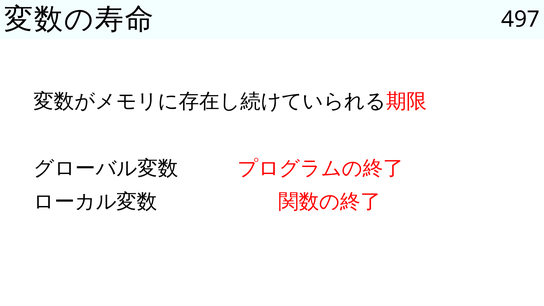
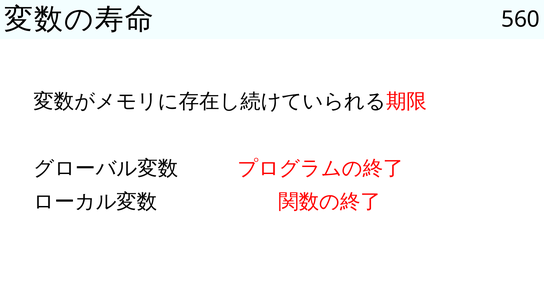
497: 497 -> 560 (521, 19)
